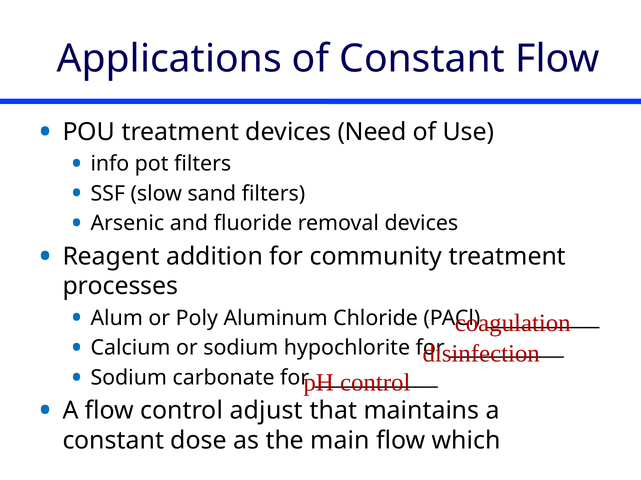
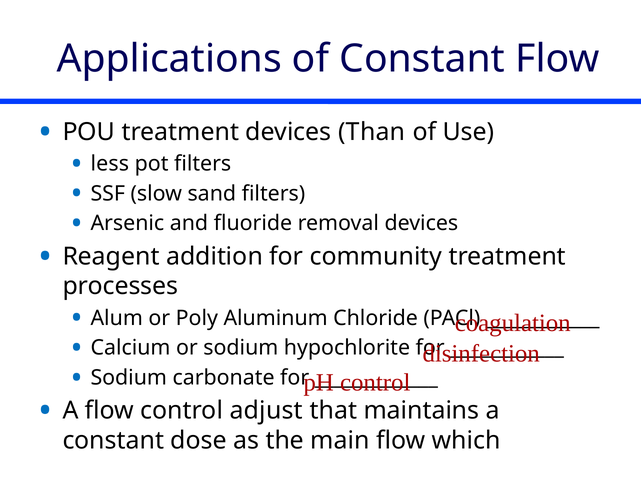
Need: Need -> Than (372, 132)
info: info -> less (110, 164)
